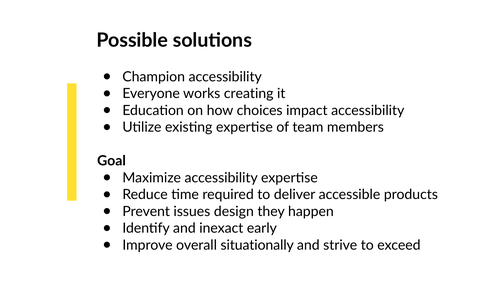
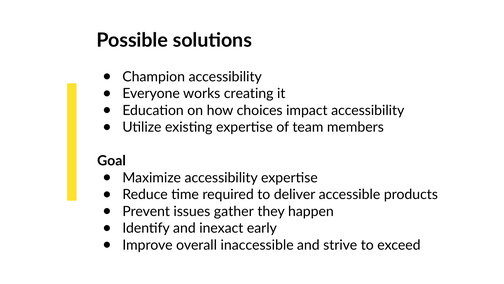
design: design -> gather (234, 211)
situationally: situationally -> inaccessible (257, 245)
